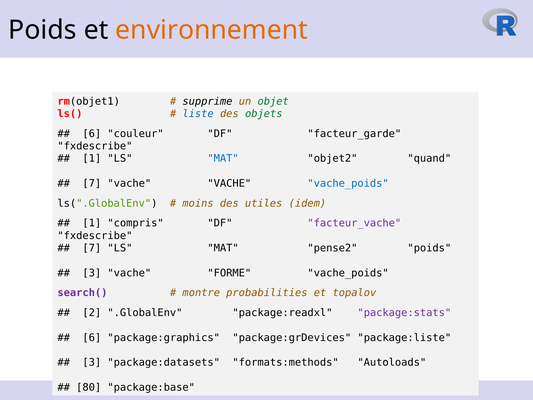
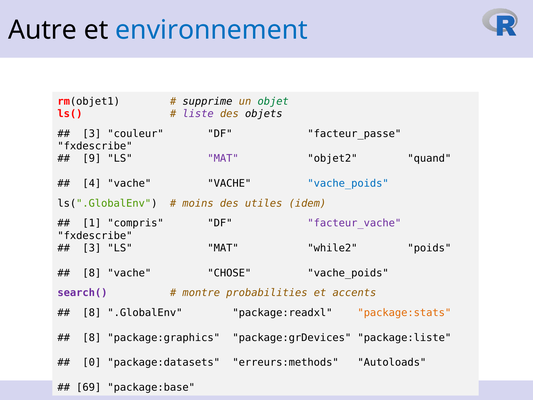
Poids: Poids -> Autre (43, 30)
environnement colour: orange -> blue (212, 30)
liste colour: blue -> purple (198, 114)
objets colour: green -> black (264, 114)
6: 6 -> 3 (92, 134)
facteur_garde: facteur_garde -> facteur_passe (354, 134)
1: 1 -> 9 (92, 158)
MAT colour: blue -> purple (223, 158)
7: 7 -> 4 (92, 183)
7: 7 -> 3 (92, 248)
pense2: pense2 -> while2 (332, 248)
3: 3 -> 8 (92, 273)
FORME: FORME -> CHOSE (229, 273)
topalov: topalov -> accents (354, 293)
2: 2 -> 8 (92, 313)
package:stats colour: purple -> orange (404, 313)
6: 6 -> 8 (92, 337)
3: 3 -> 0 (92, 362)
formats:methods: formats:methods -> erreurs:methods (286, 362)
80: 80 -> 69 (89, 387)
